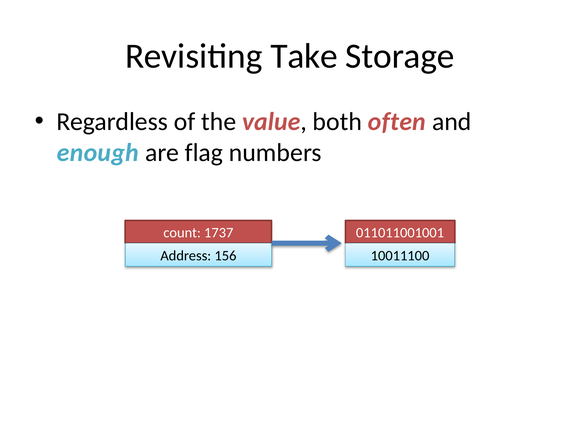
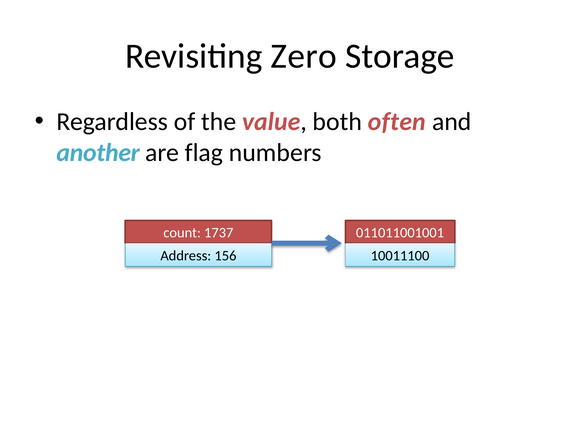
Take: Take -> Zero (304, 56)
enough: enough -> another (98, 153)
